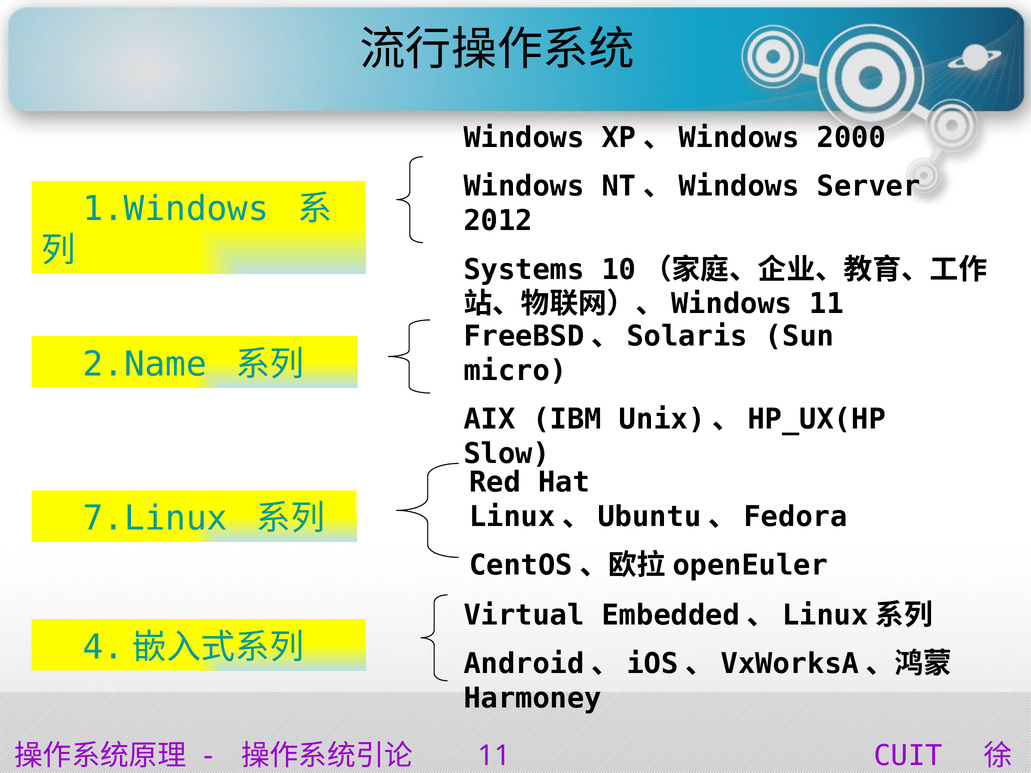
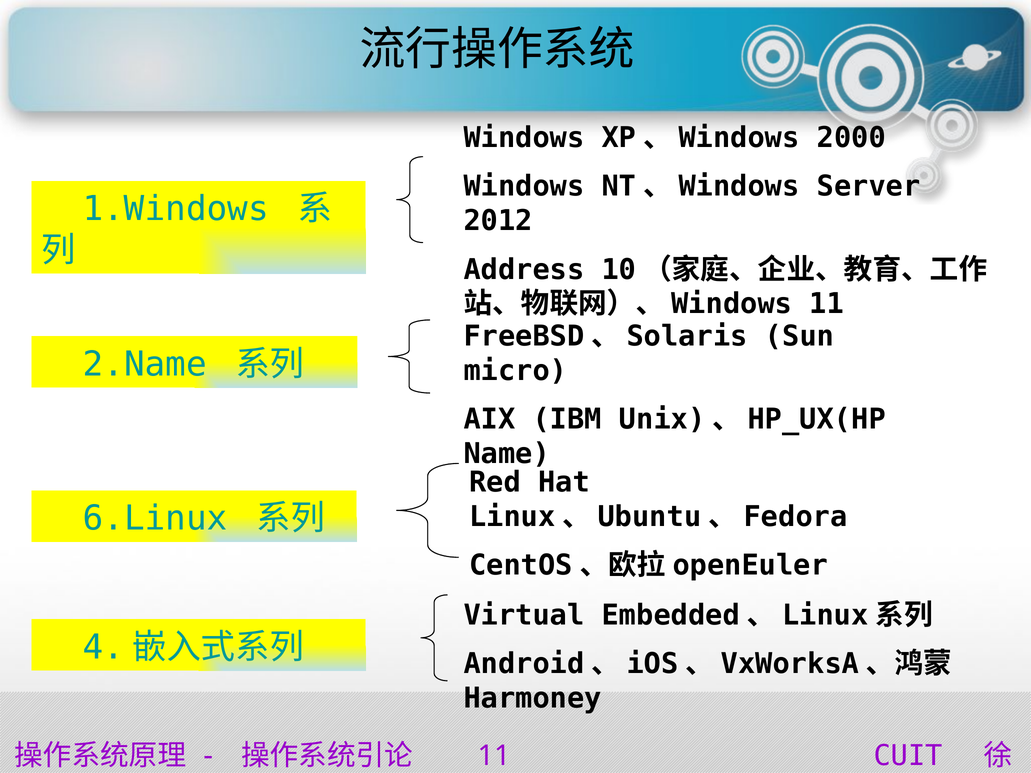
Systems: Systems -> Address (524, 270)
Slow: Slow -> Name (507, 454)
7.Linux: 7.Linux -> 6.Linux (155, 519)
